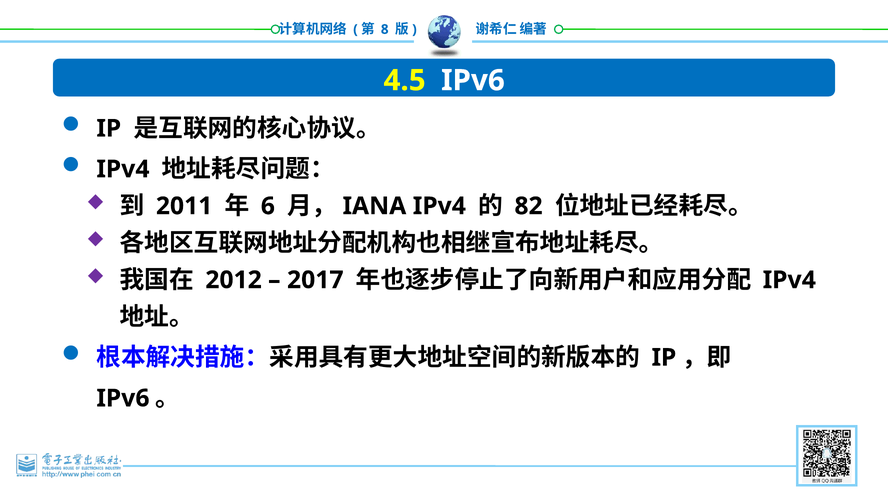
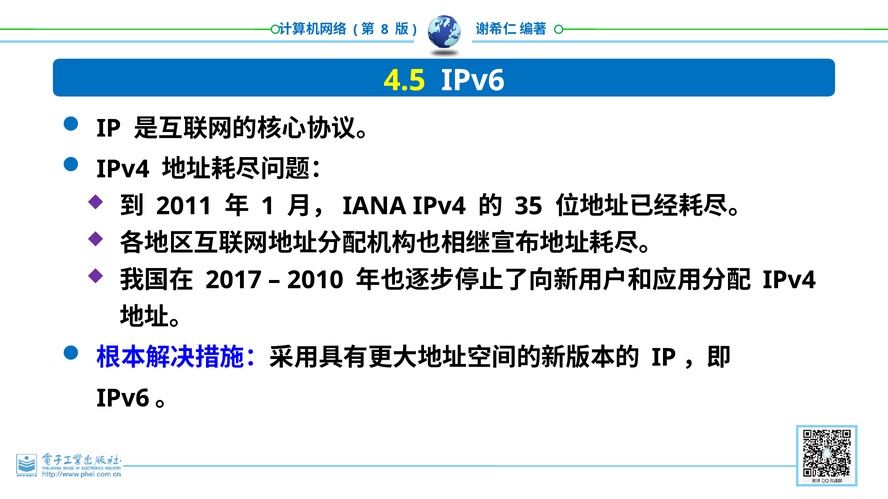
6: 6 -> 1 (268, 206)
82: 82 -> 35 (529, 206)
2012: 2012 -> 2017 (234, 280)
2017: 2017 -> 2010 (315, 280)
